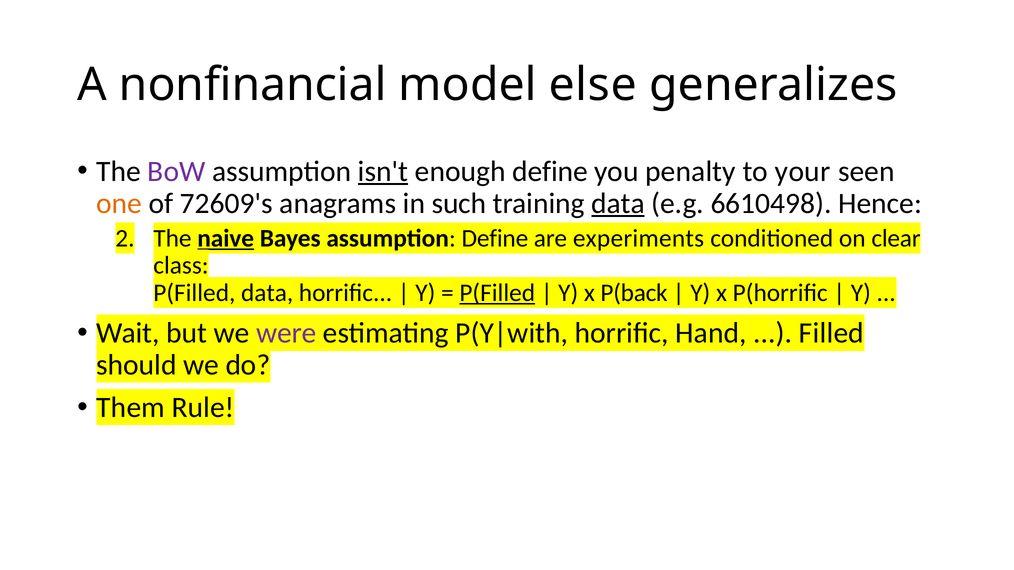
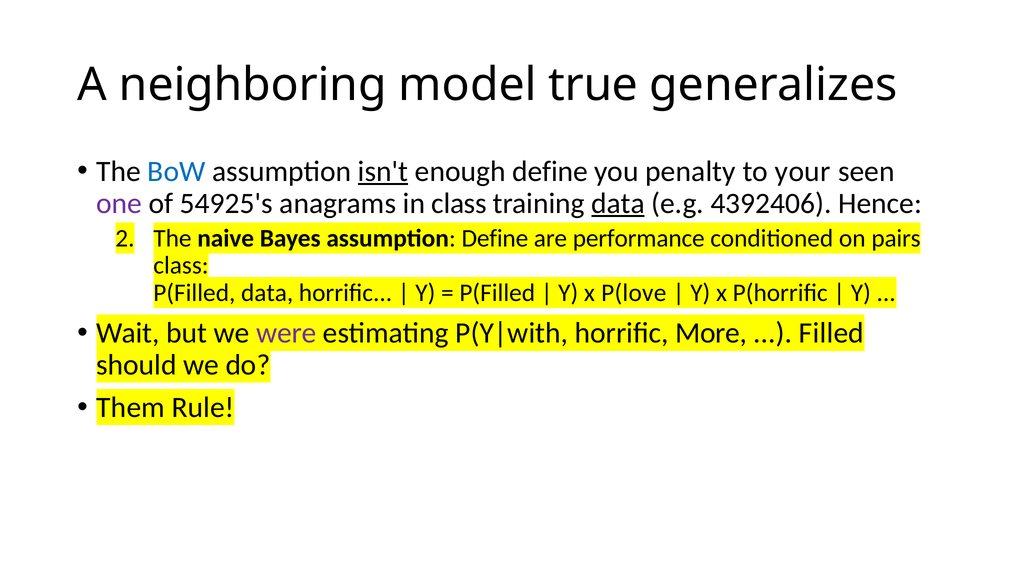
nonfinancial: nonfinancial -> neighboring (253, 85)
else: else -> true (593, 85)
BoW colour: purple -> blue (176, 171)
one colour: orange -> purple (119, 203)
72609's: 72609's -> 54925's (226, 203)
in such: such -> class (459, 203)
6610498: 6610498 -> 4392406 (771, 203)
naive underline: present -> none (226, 238)
experiments: experiments -> performance (639, 238)
clear: clear -> pairs (896, 238)
P(Filled underline: present -> none (497, 293)
P(back: P(back -> P(love (634, 293)
Hand: Hand -> More (711, 333)
